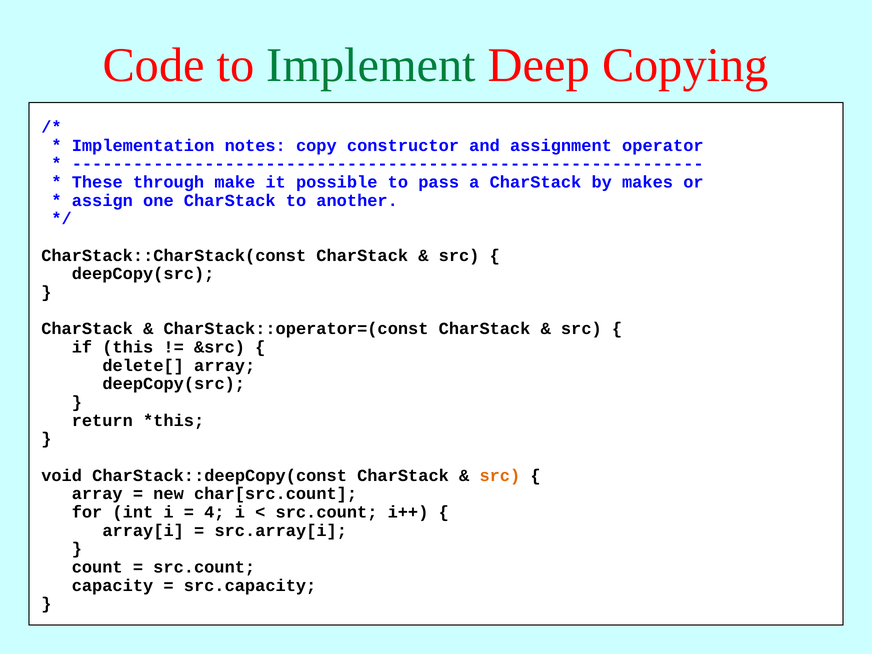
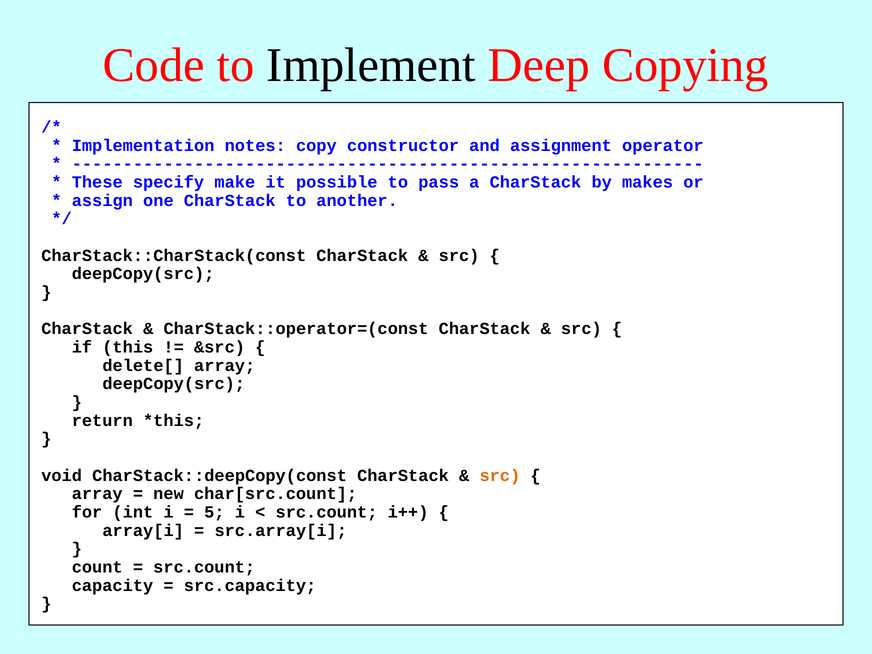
Implement colour: green -> black (371, 65)
through: through -> specify (169, 182)
4: 4 -> 5 (214, 512)
